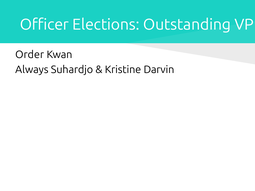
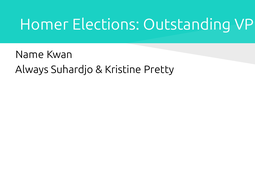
Officer: Officer -> Homer (44, 25)
Order: Order -> Name (30, 55)
Darvin: Darvin -> Pretty (159, 70)
